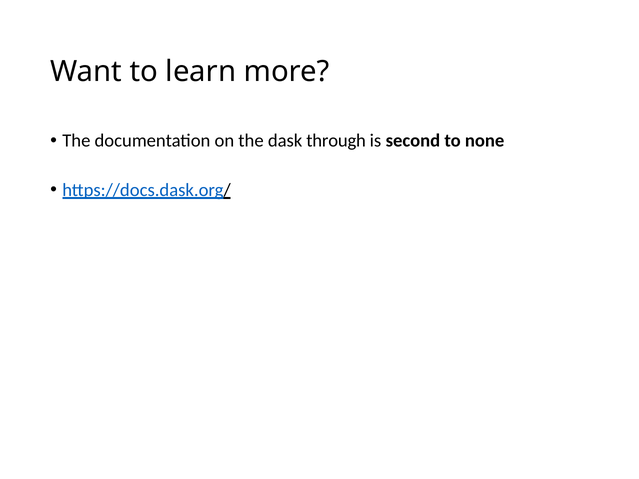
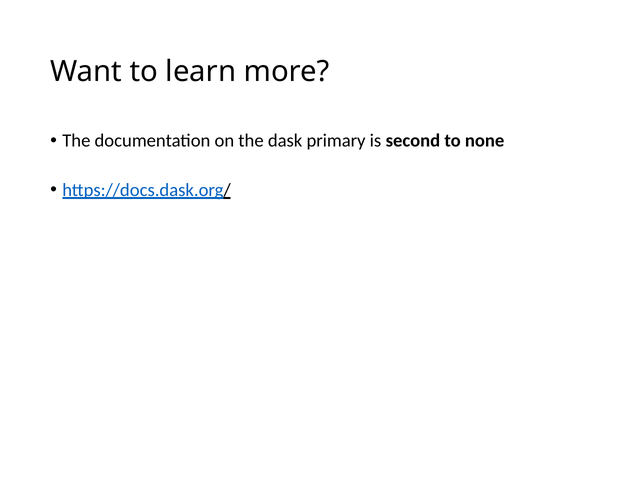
through: through -> primary (336, 141)
